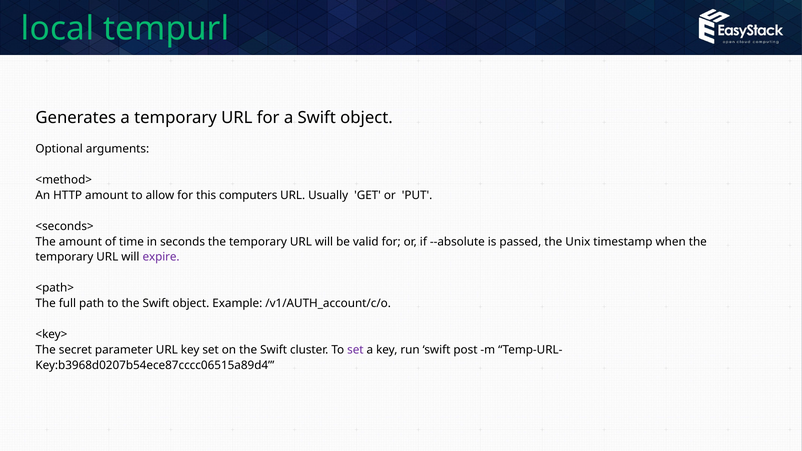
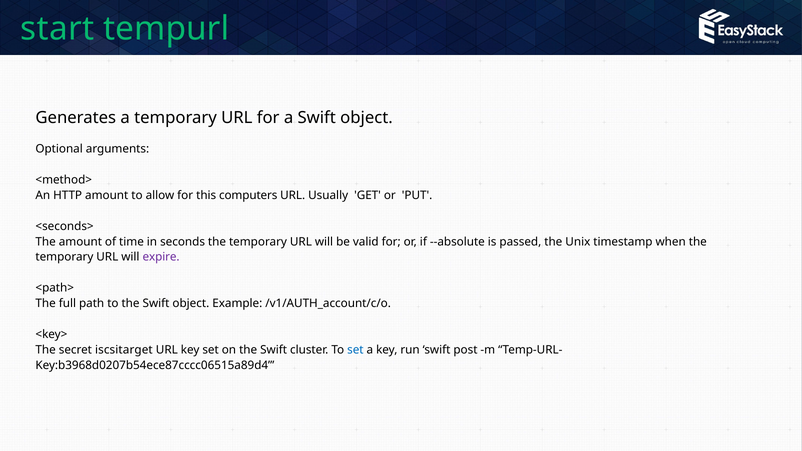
local: local -> start (57, 29)
parameter: parameter -> iscsitarget (124, 350)
set colour: purple -> blue (355, 350)
